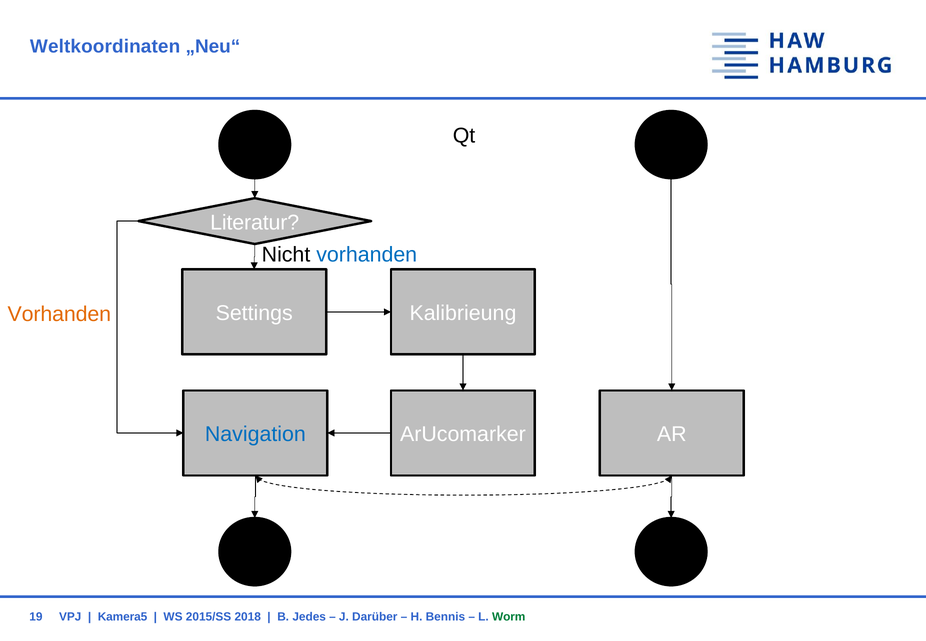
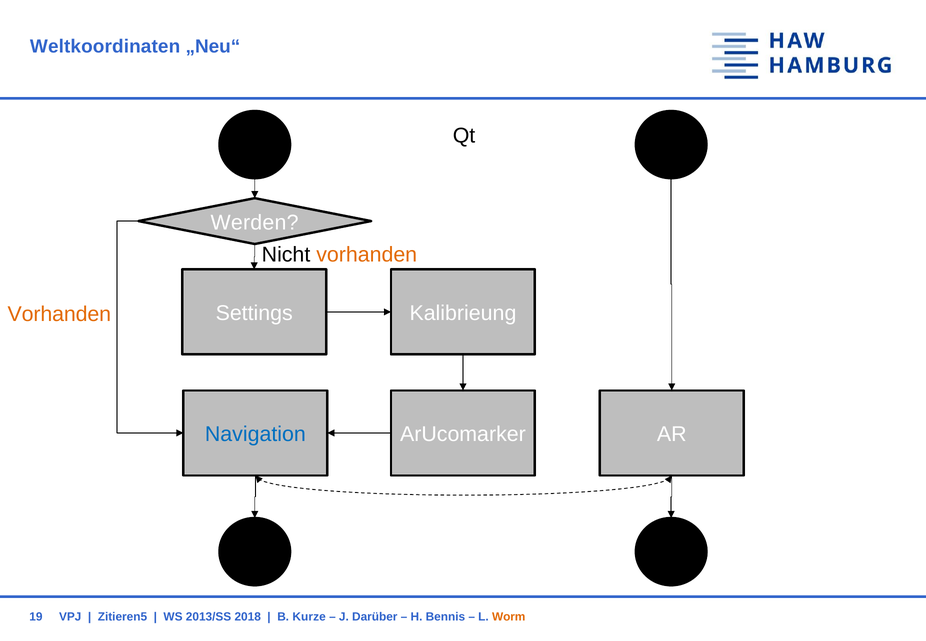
Literatur: Literatur -> Werden (255, 223)
vorhanden colour: blue -> orange (367, 255)
Kamera5: Kamera5 -> Zitieren5 (122, 617)
2015/SS: 2015/SS -> 2013/SS (209, 617)
Jedes: Jedes -> Kurze (309, 617)
Worm colour: green -> orange (509, 617)
